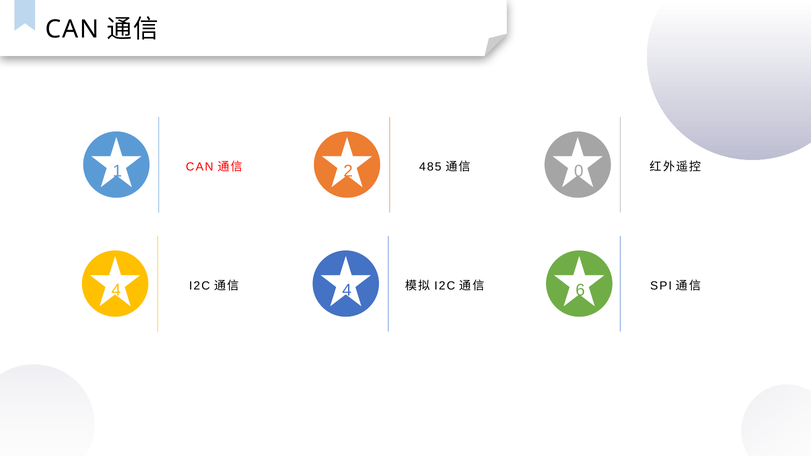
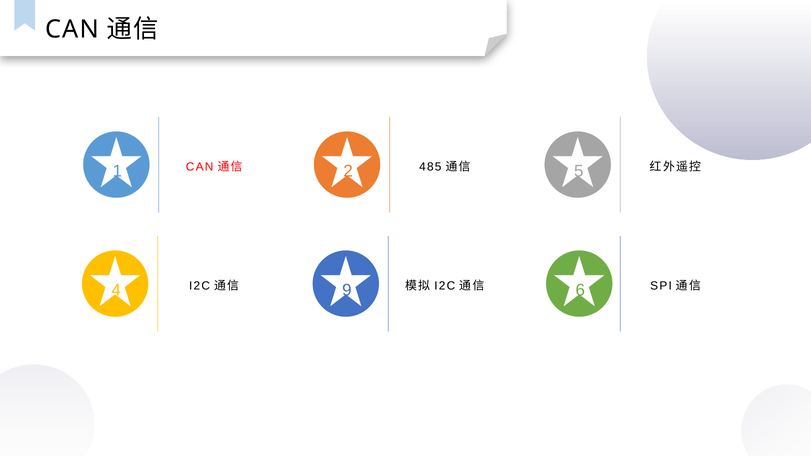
0: 0 -> 5 (579, 171)
4: 4 -> 9 (347, 290)
